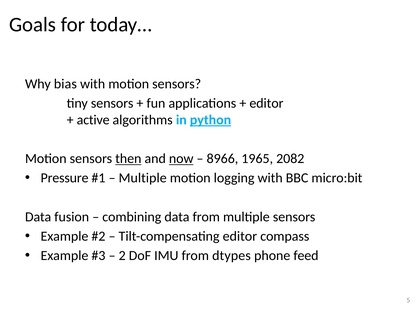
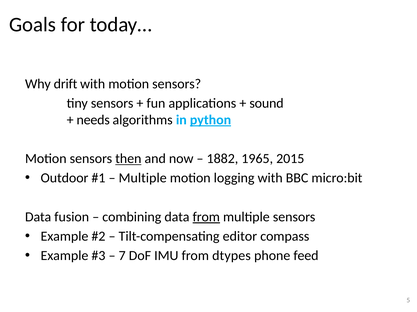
bias: bias -> drift (66, 84)
editor: editor -> sound (267, 103)
active: active -> needs (93, 120)
now underline: present -> none (181, 159)
8966: 8966 -> 1882 (222, 159)
2082: 2082 -> 2015 (290, 159)
Pressure: Pressure -> Outdoor (65, 178)
from underline: none -> present (206, 217)
2: 2 -> 7 (122, 256)
